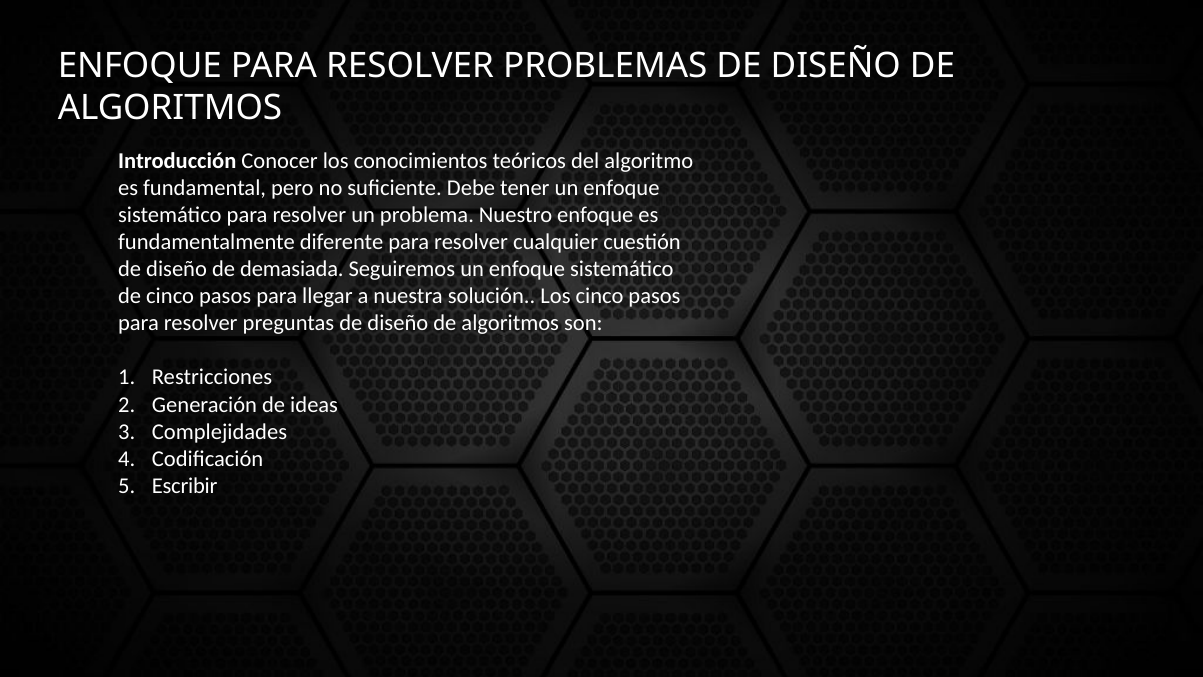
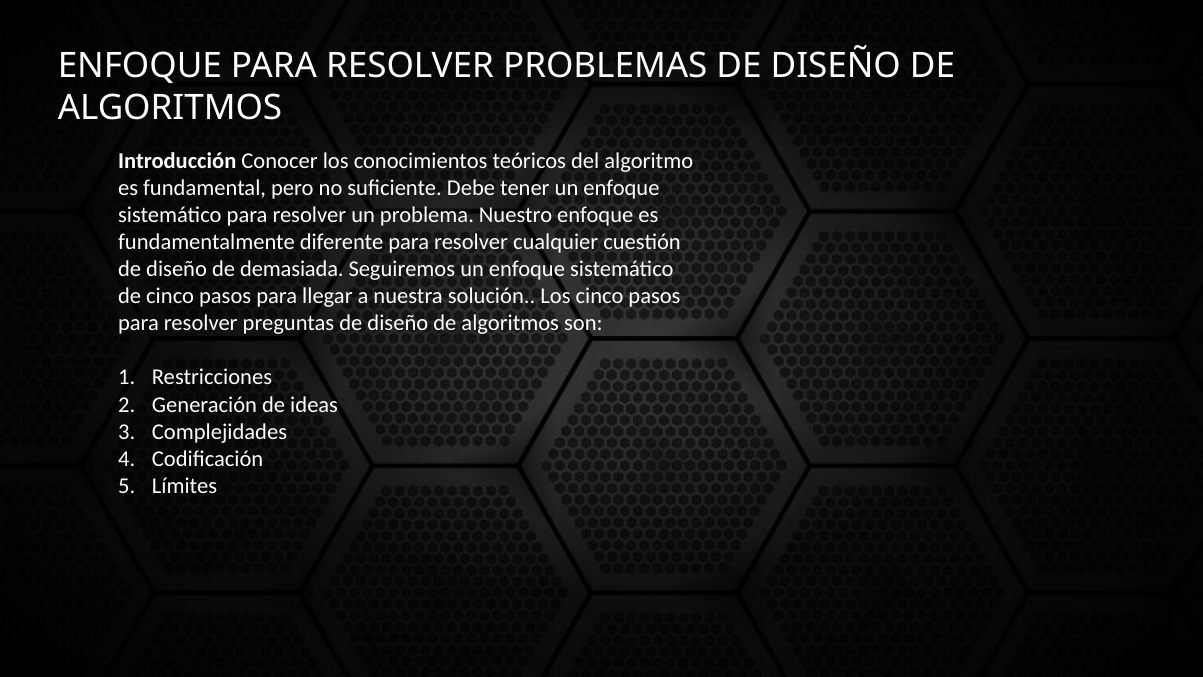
Escribir: Escribir -> Límites (185, 486)
